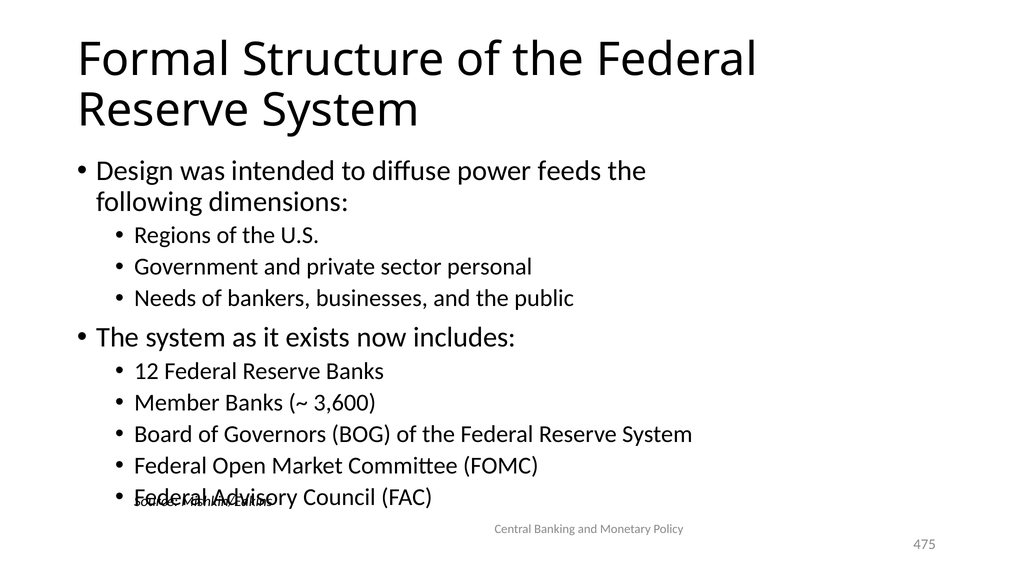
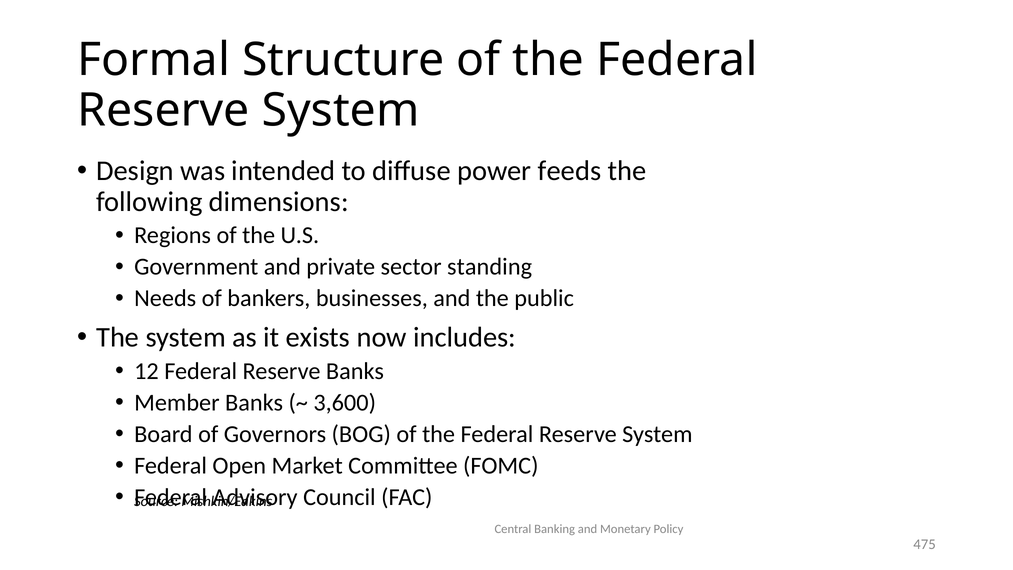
personal: personal -> standing (490, 267)
